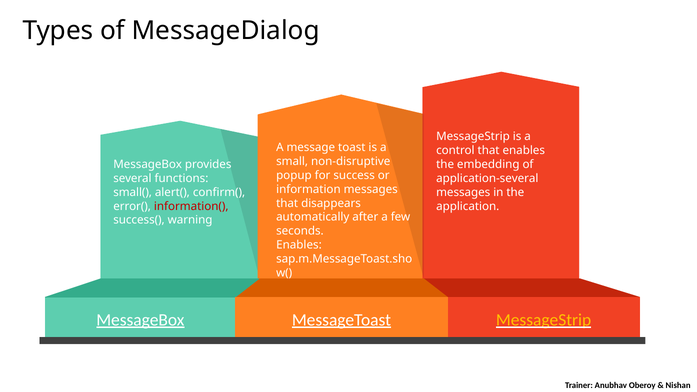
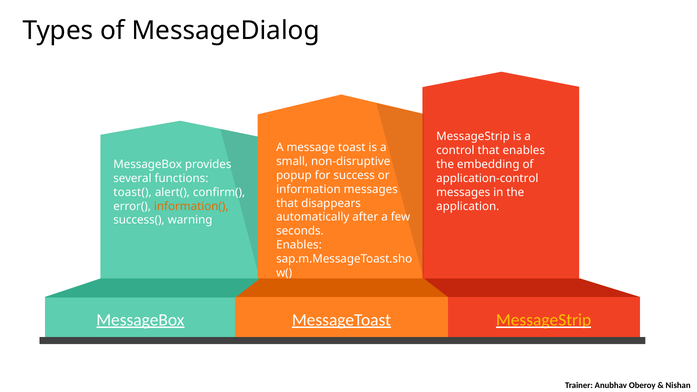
application-several: application-several -> application-control (487, 178)
small(: small( -> toast( (133, 192)
information( colour: red -> orange (191, 206)
